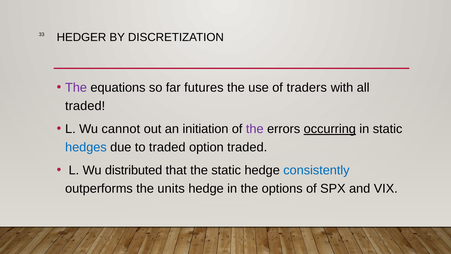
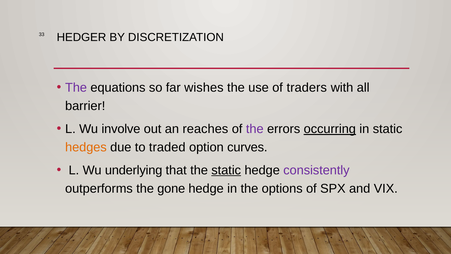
futures: futures -> wishes (204, 88)
traded: traded -> barrier (85, 106)
cannot: cannot -> involve (121, 129)
initiation: initiation -> reaches (205, 129)
hedges colour: blue -> orange (86, 147)
option traded: traded -> curves (247, 147)
distributed: distributed -> underlying (134, 170)
static underline: none -> present (226, 170)
consistently colour: blue -> purple (316, 170)
units: units -> gone (171, 188)
